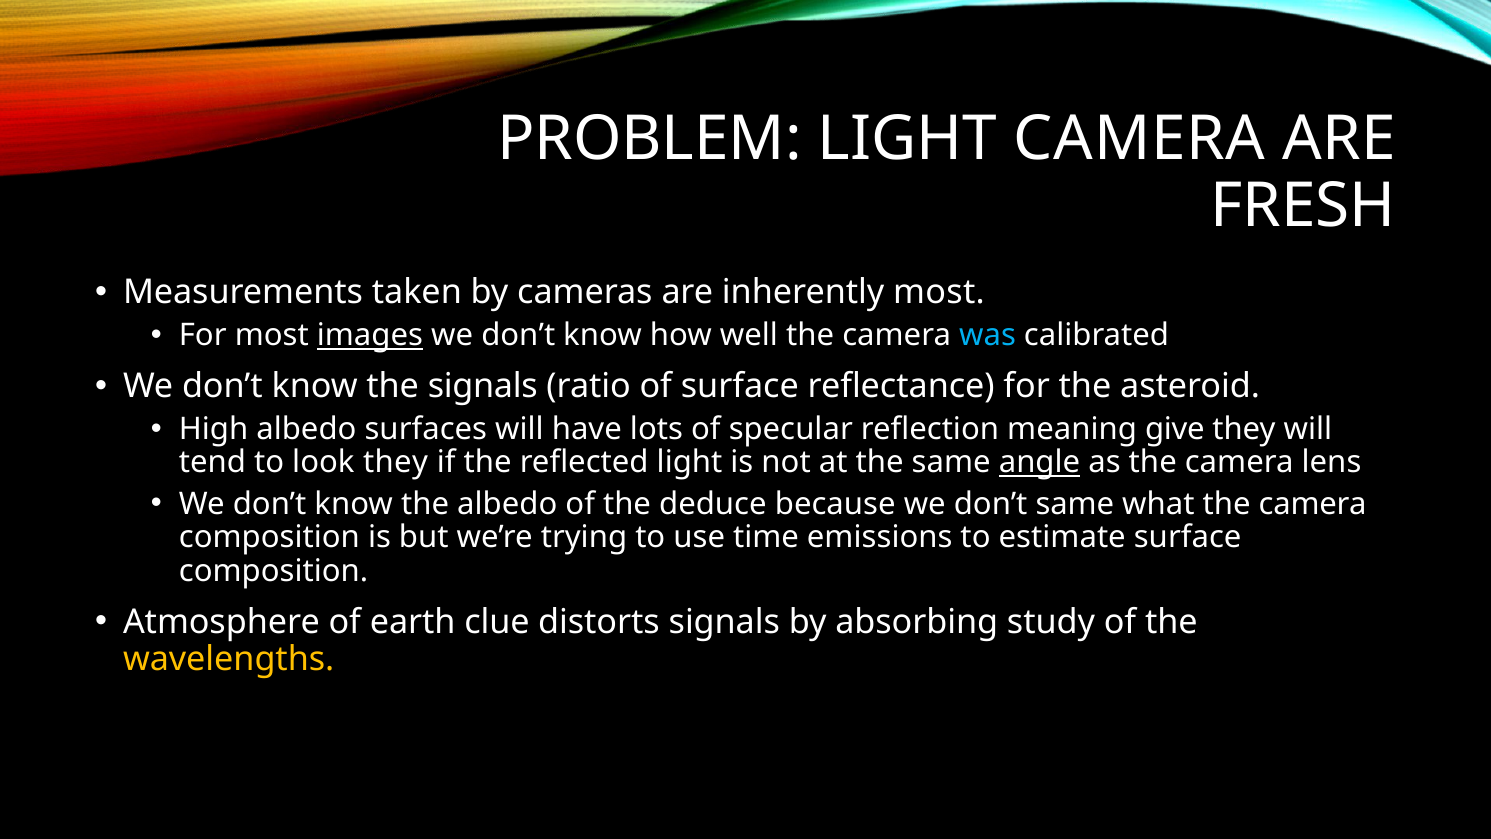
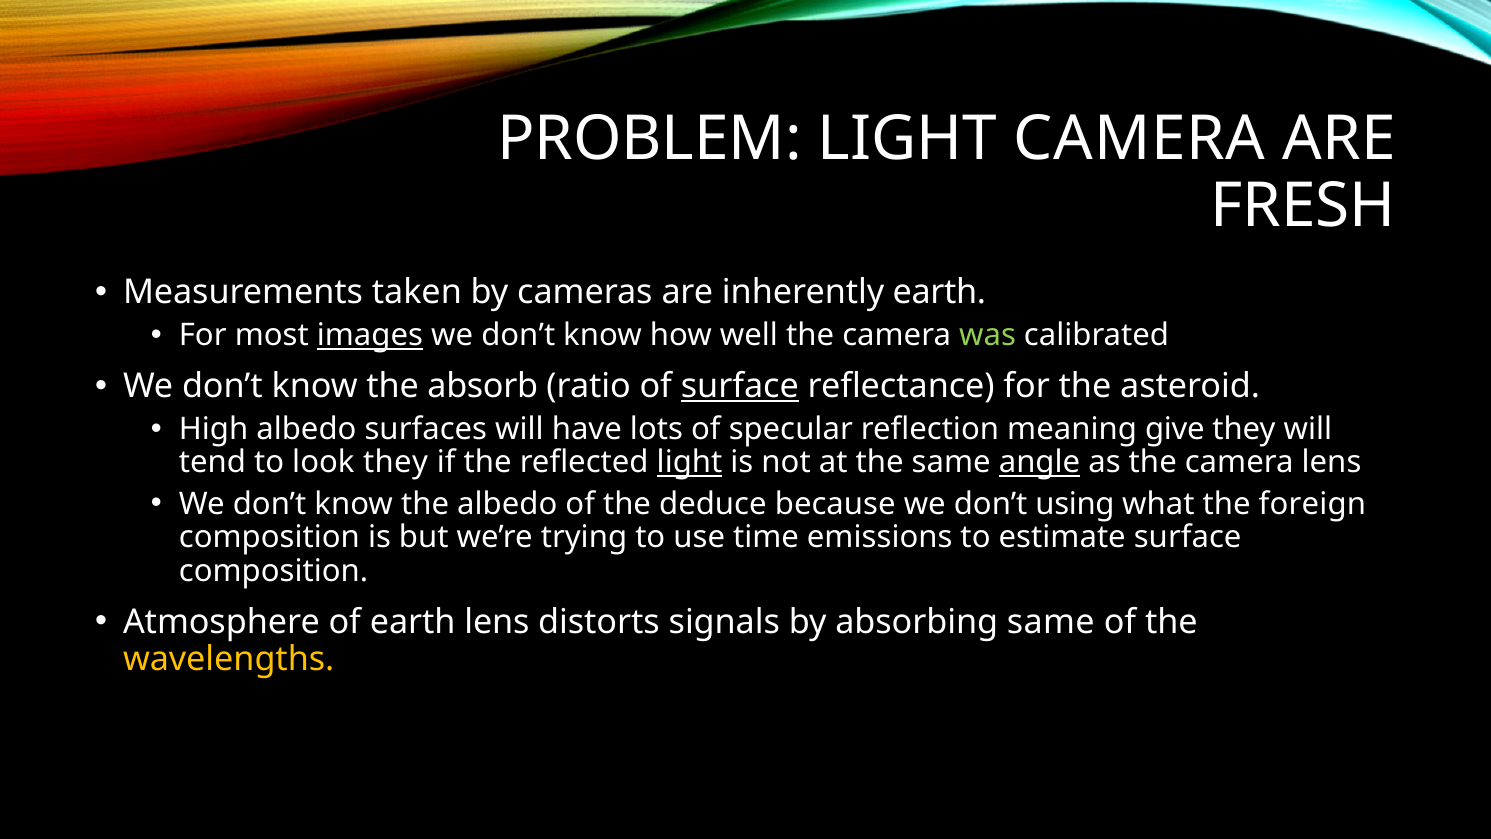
inherently most: most -> earth (939, 292)
was colour: light blue -> light green (988, 335)
the signals: signals -> absorb (483, 386)
surface underline: none -> present (740, 386)
light underline: none -> present (690, 462)
don’t same: same -> using (1075, 504)
what the camera: camera -> foreign (1312, 504)
earth clue: clue -> lens (497, 622)
absorbing study: study -> same (1051, 622)
